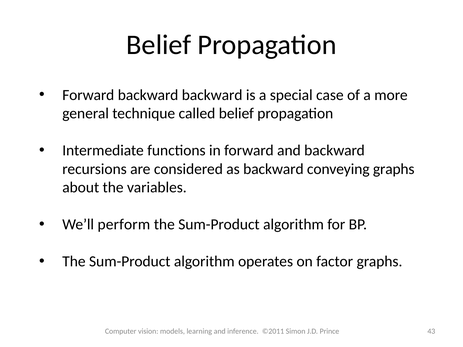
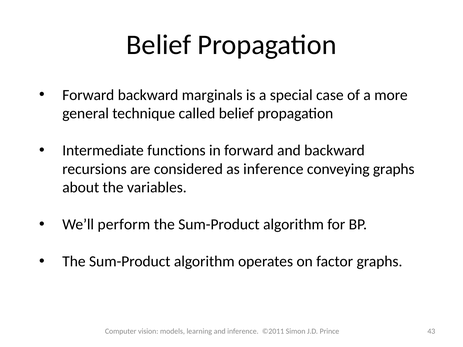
backward backward: backward -> marginals (212, 95)
as backward: backward -> inference (273, 169)
